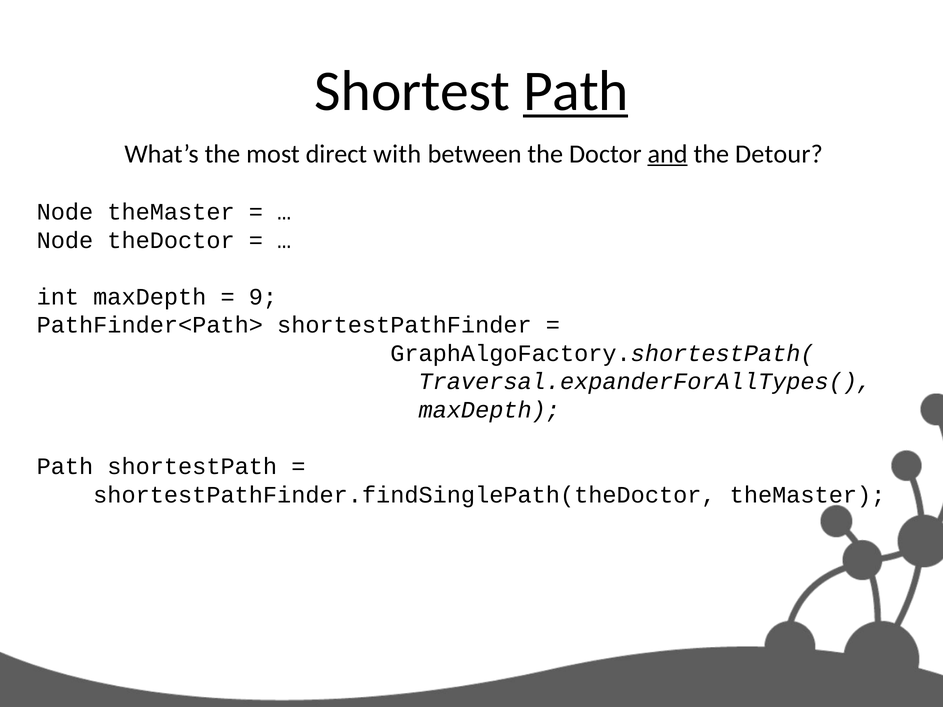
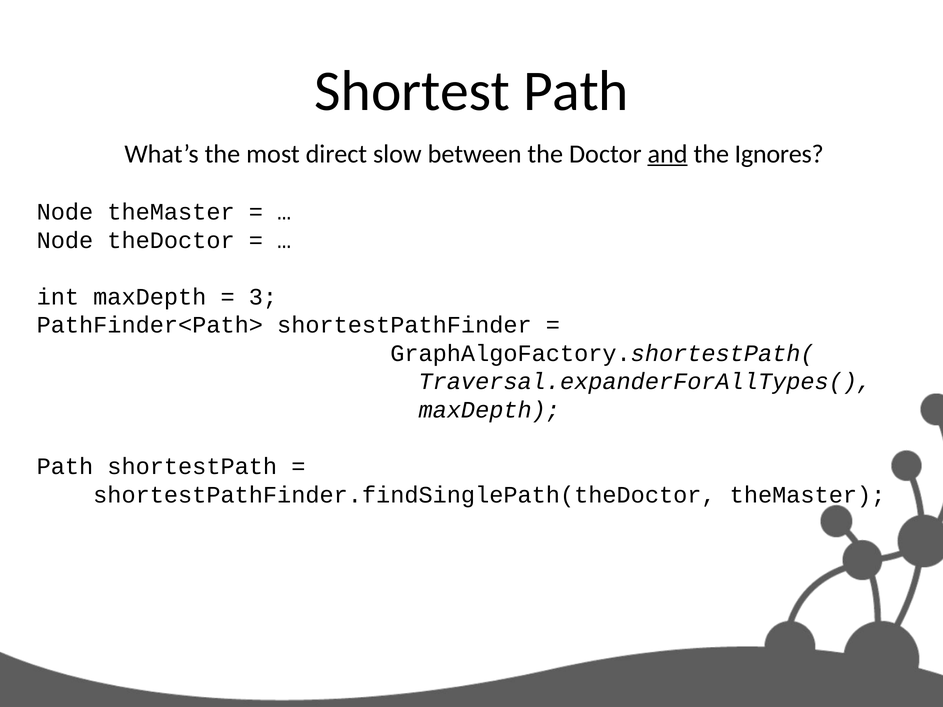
Path underline: present -> none (576, 91)
with: with -> slow (397, 154)
Detour: Detour -> Ignores (779, 154)
9: 9 -> 3 (263, 297)
